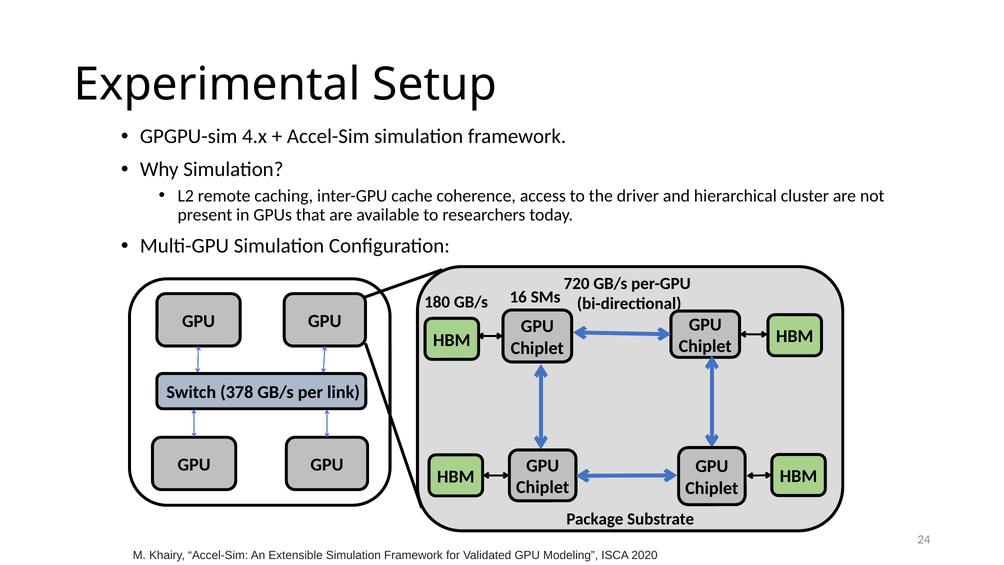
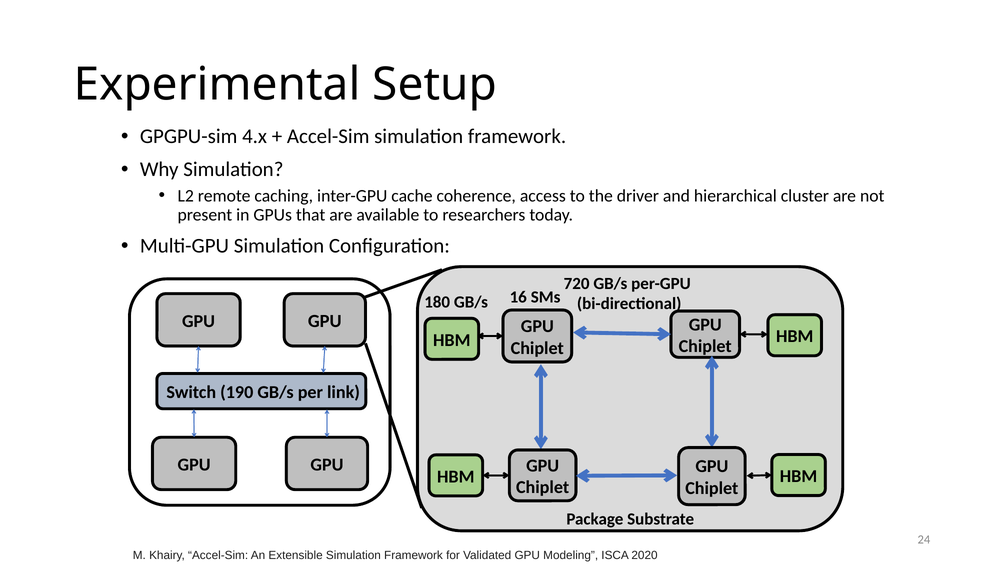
378: 378 -> 190 (237, 392)
